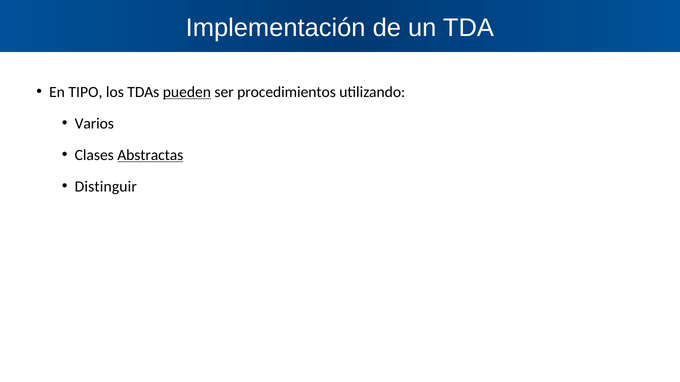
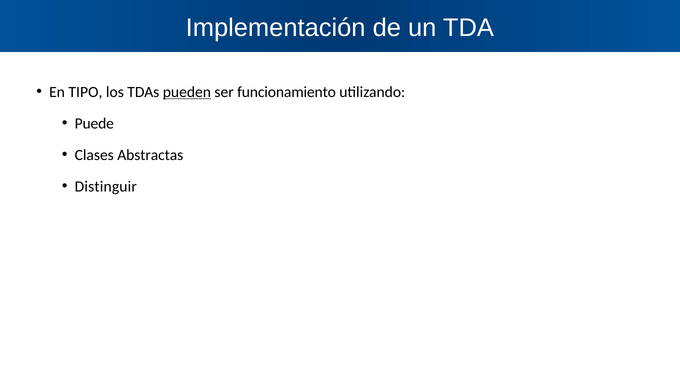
procedimientos: procedimientos -> funcionamiento (287, 92)
Varios: Varios -> Puede (94, 124)
Abstractas underline: present -> none (150, 155)
